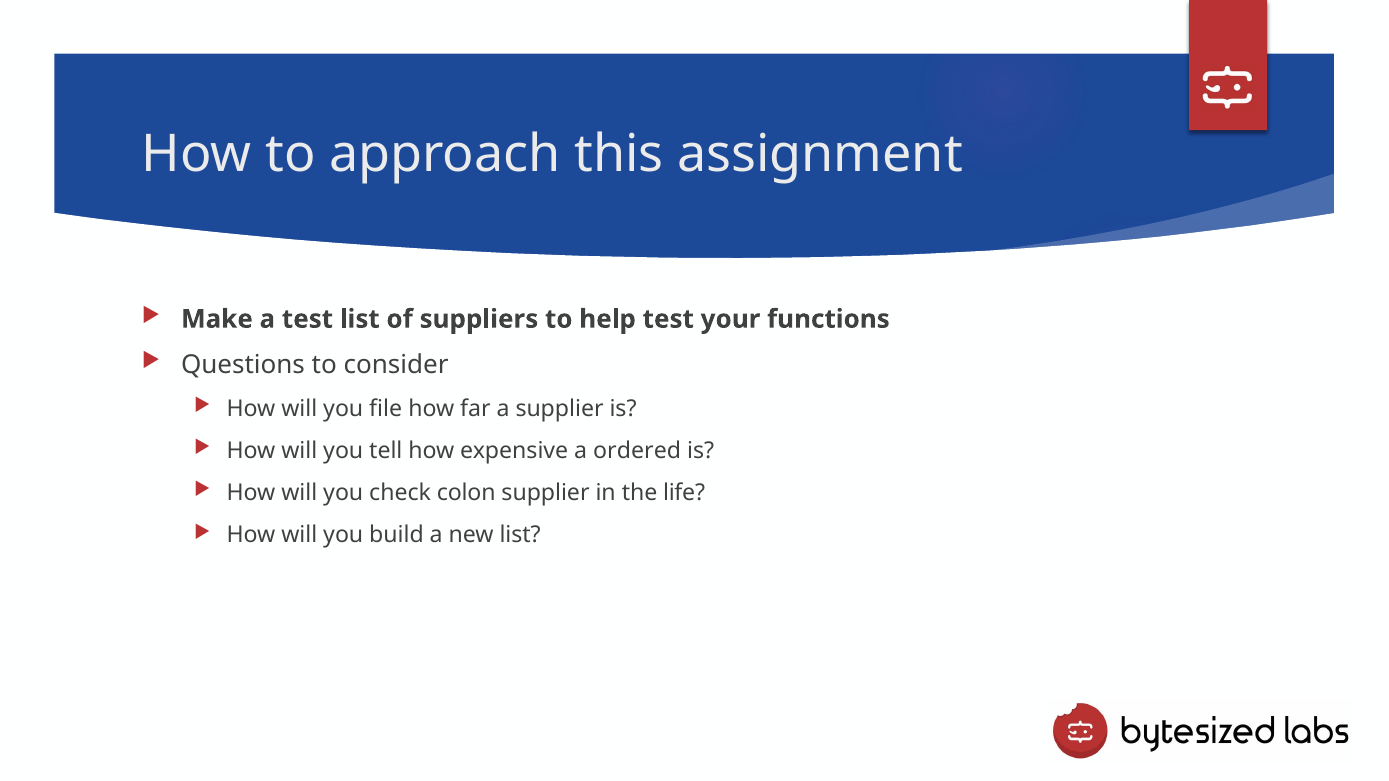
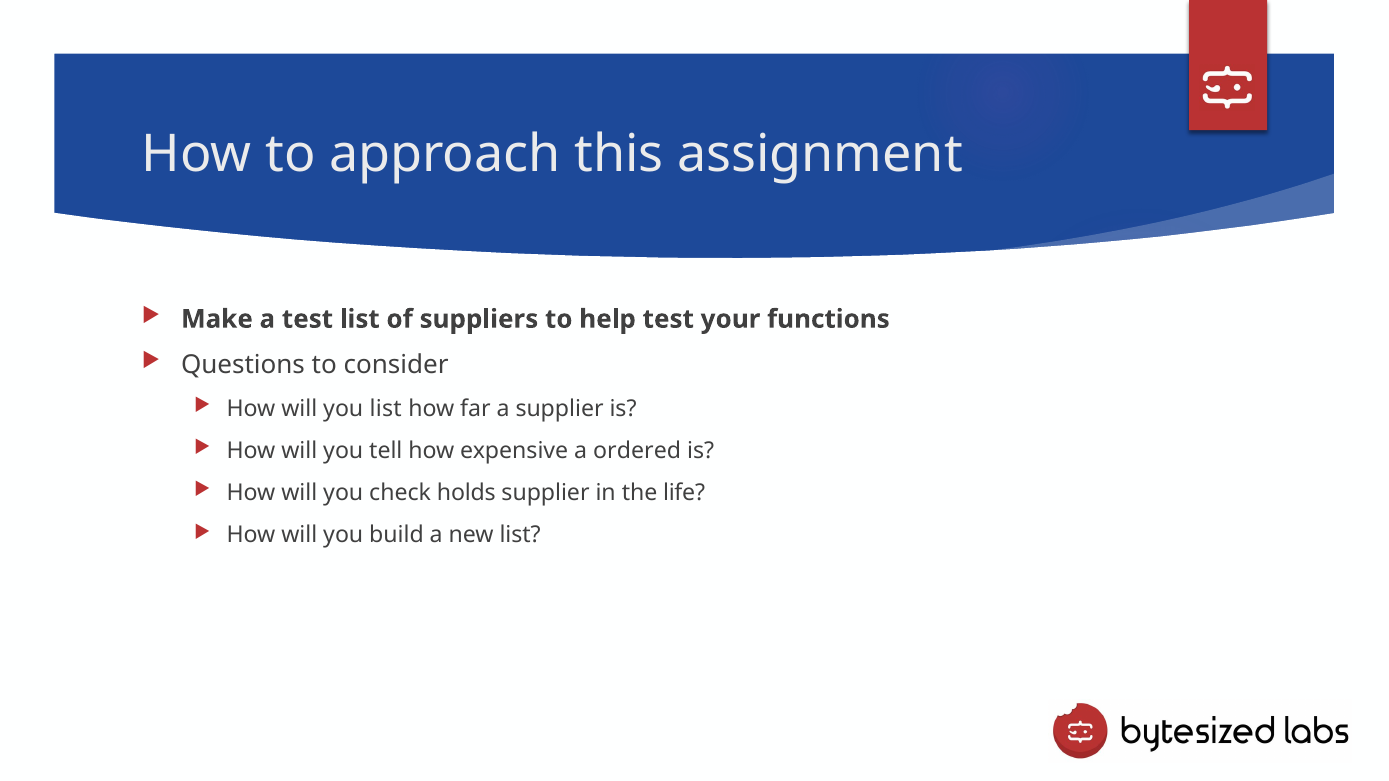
you file: file -> list (386, 409)
colon: colon -> holds (466, 493)
